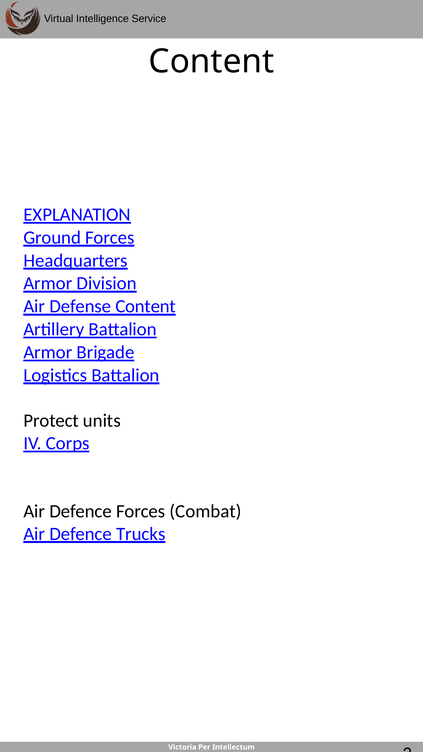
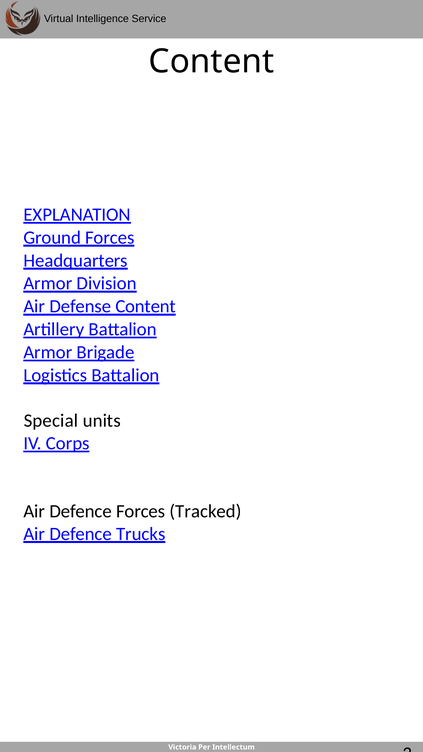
Protect: Protect -> Special (51, 421)
Combat: Combat -> Tracked (206, 511)
